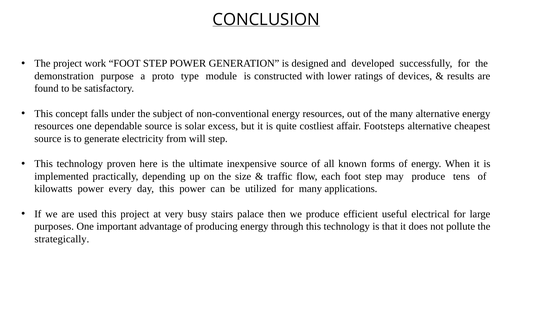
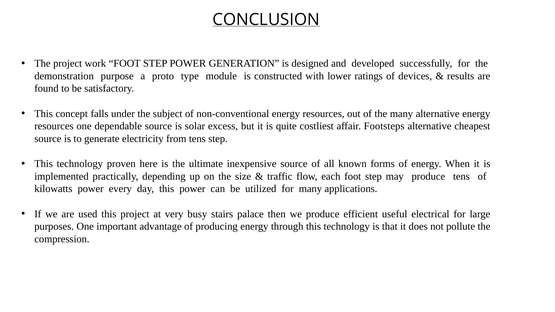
from will: will -> tens (197, 139)
strategically: strategically -> compression (62, 239)
